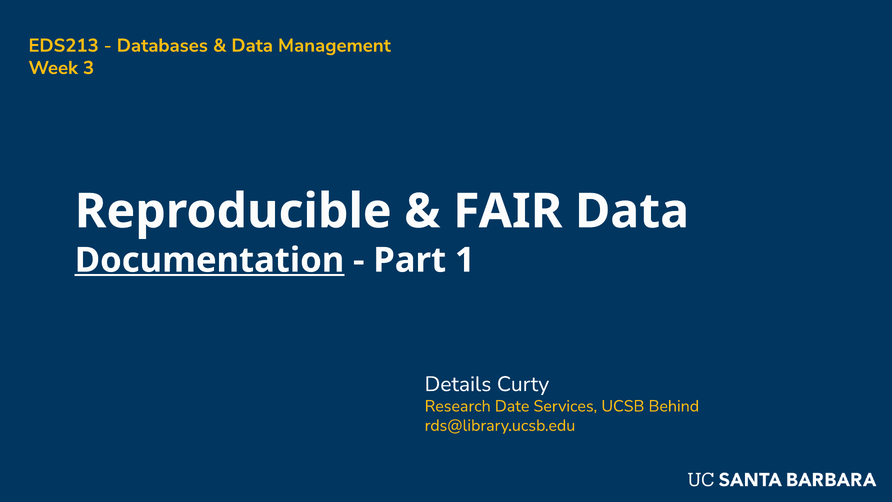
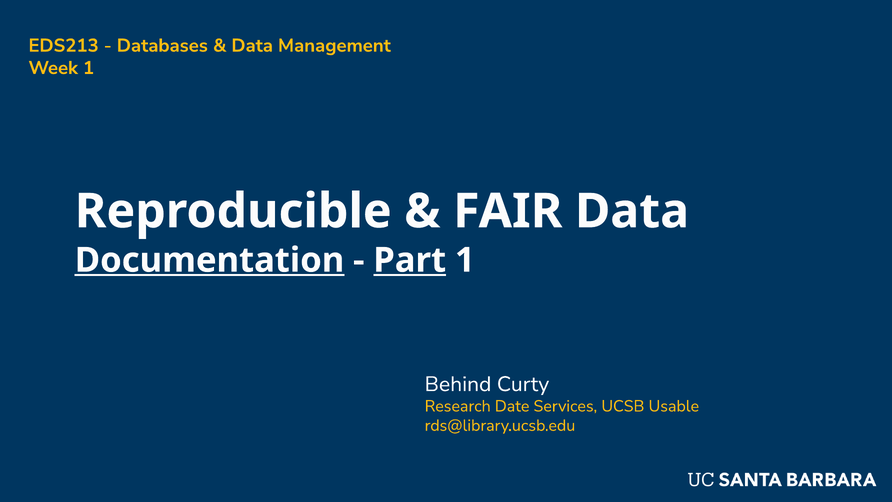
Week 3: 3 -> 1 (89, 68)
Part underline: none -> present (410, 260)
Details: Details -> Behind (458, 384)
Behind: Behind -> Usable (674, 406)
